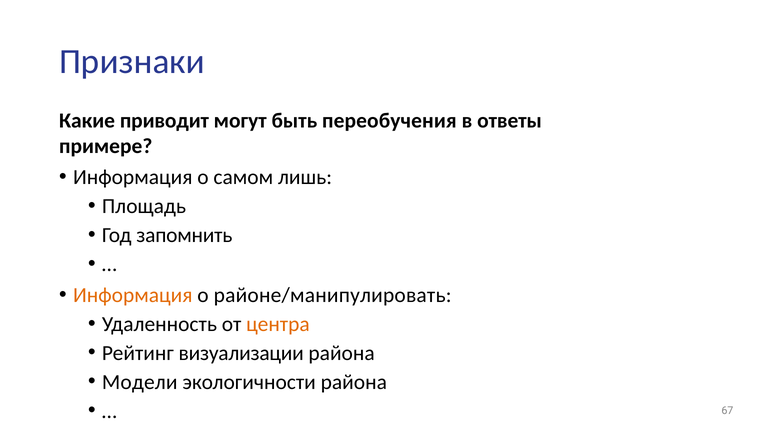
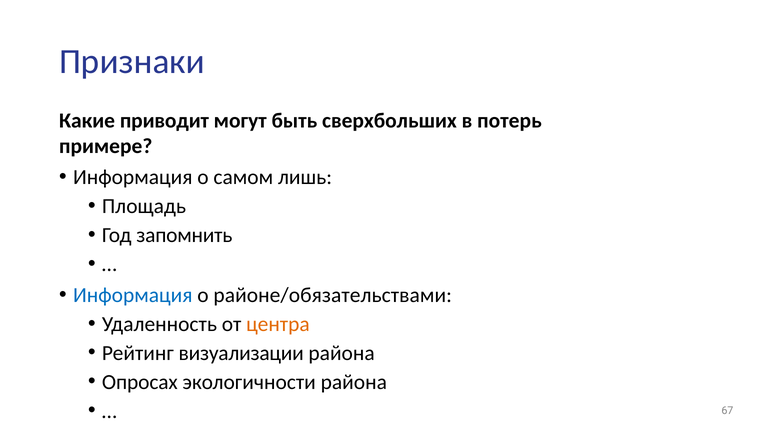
переобучения: переобучения -> сверхбольших (389, 121)
ответы: ответы -> потерь (509, 121)
Информация colour: orange -> blue (133, 295)
районе/манипулировать: районе/манипулировать -> районе/обязательствами (333, 295)
Модели: Модели -> Опросах (140, 382)
